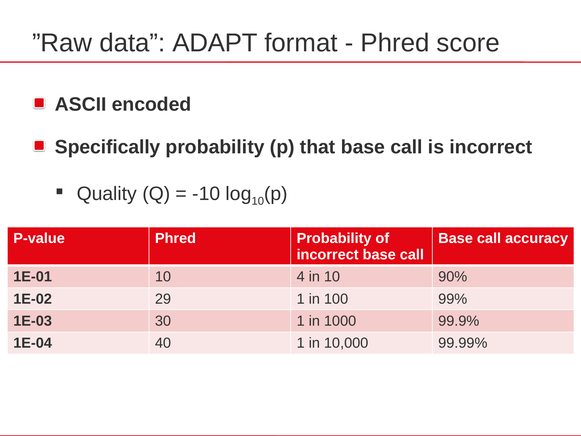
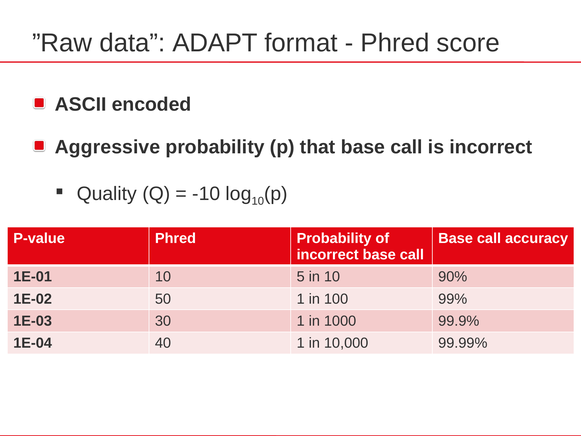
Specifically: Specifically -> Aggressive (108, 147)
4: 4 -> 5 (301, 277)
29: 29 -> 50 (163, 299)
